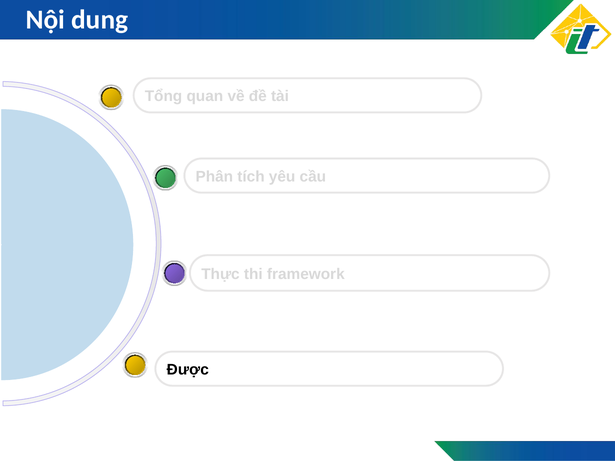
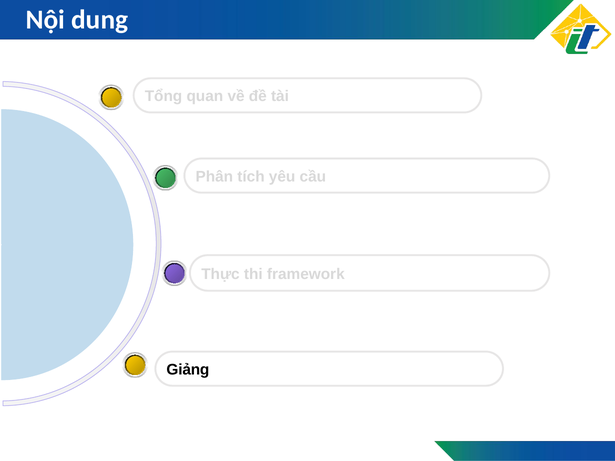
Được: Được -> Giảng (188, 370)
